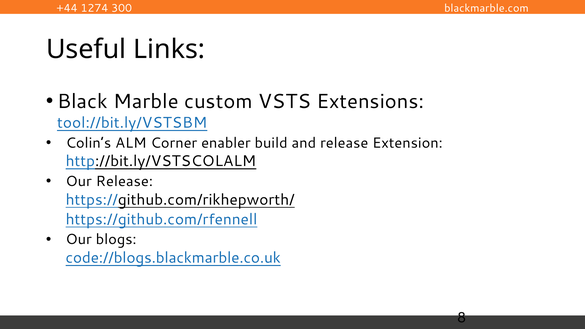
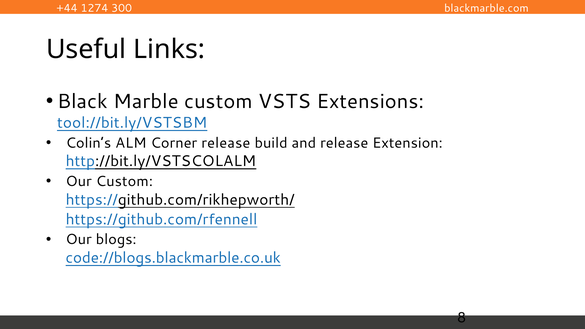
Corner enabler: enabler -> release (226, 143)
Our Release: Release -> Custom (124, 181)
